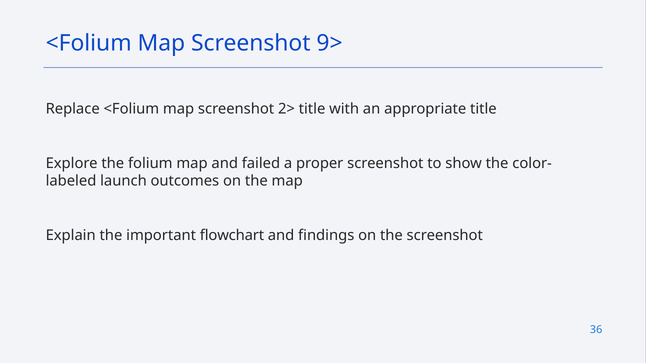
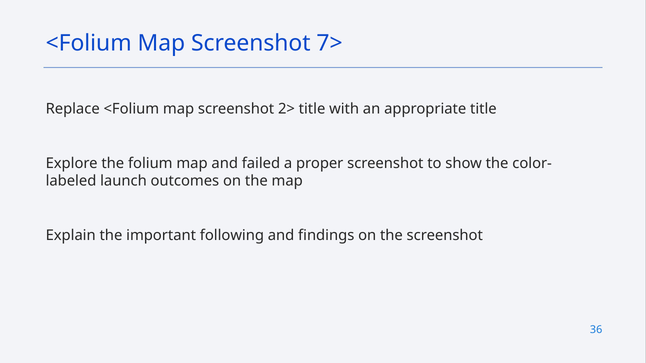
9>: 9> -> 7> (330, 43)
flowchart: flowchart -> following (232, 235)
